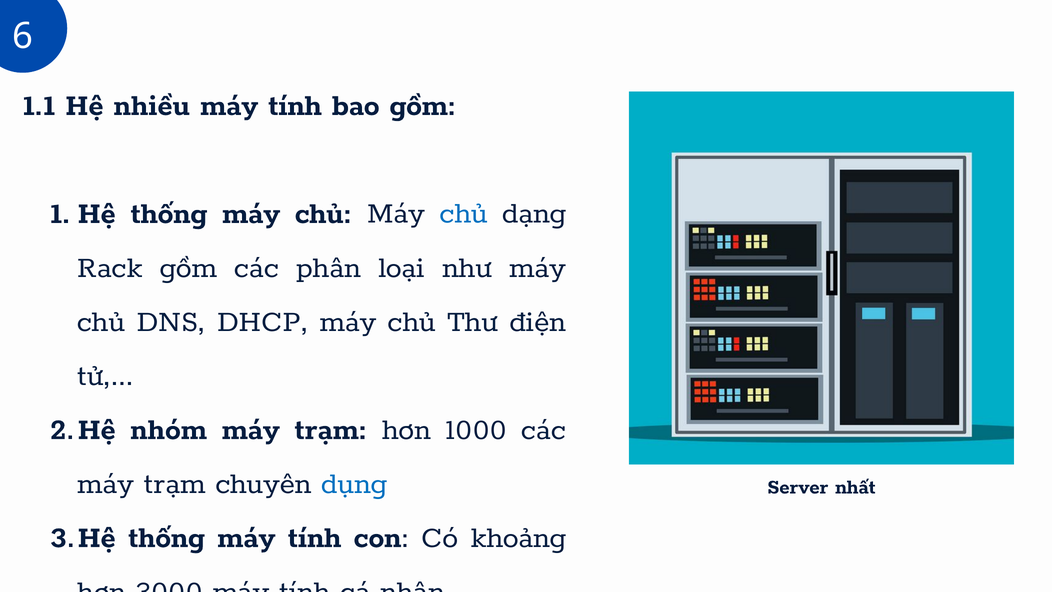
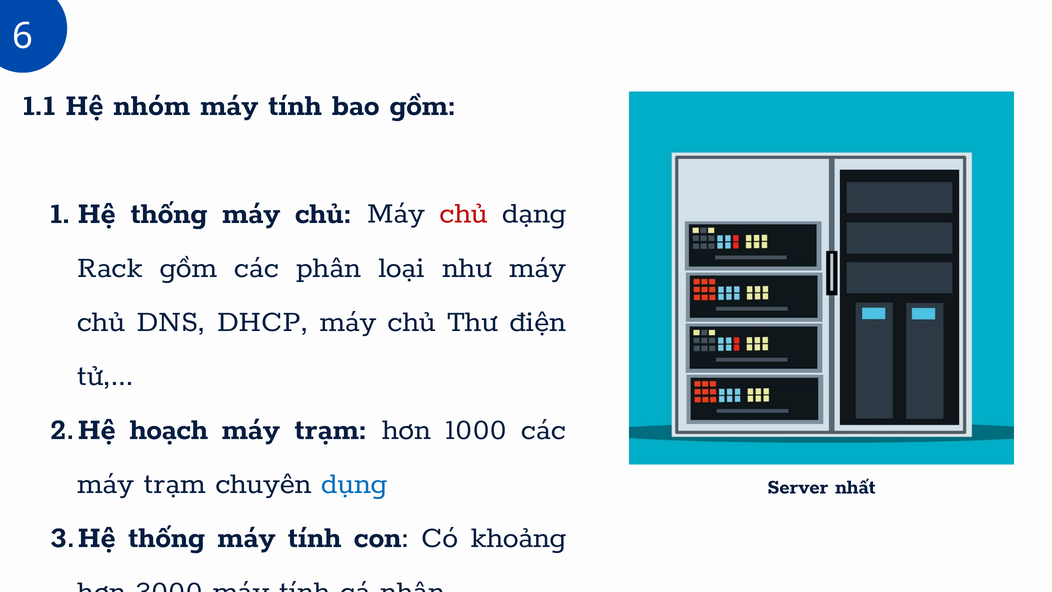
nhiều: nhiều -> nhóm (152, 104)
chủ colour: blue -> red (464, 212)
nhóm: nhóm -> hoạch (169, 428)
